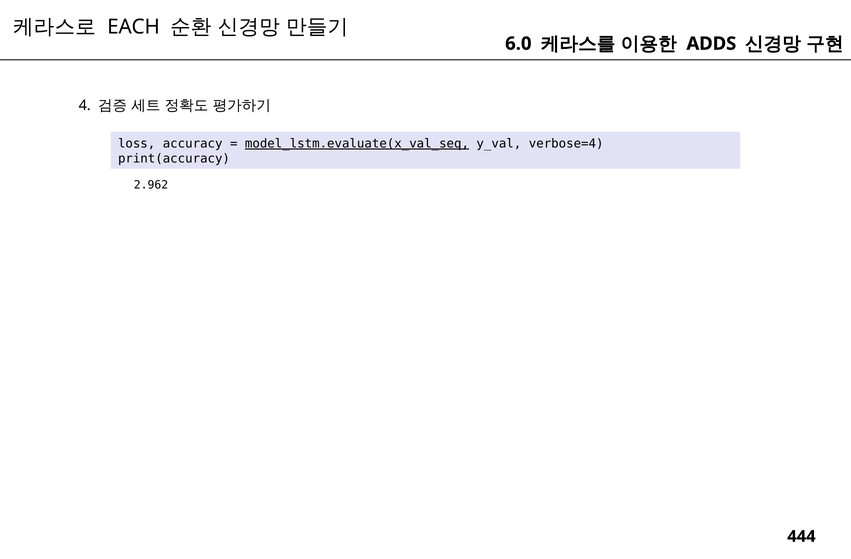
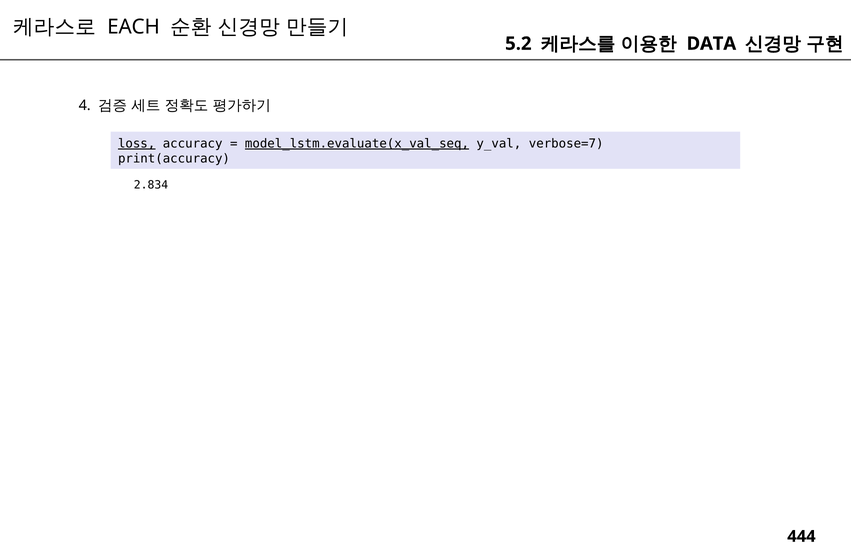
6.0: 6.0 -> 5.2 (518, 44)
ADDS: ADDS -> DATA (711, 44)
loss underline: none -> present (137, 144)
verbose=4: verbose=4 -> verbose=7 (566, 144)
2.962: 2.962 -> 2.834 (151, 185)
